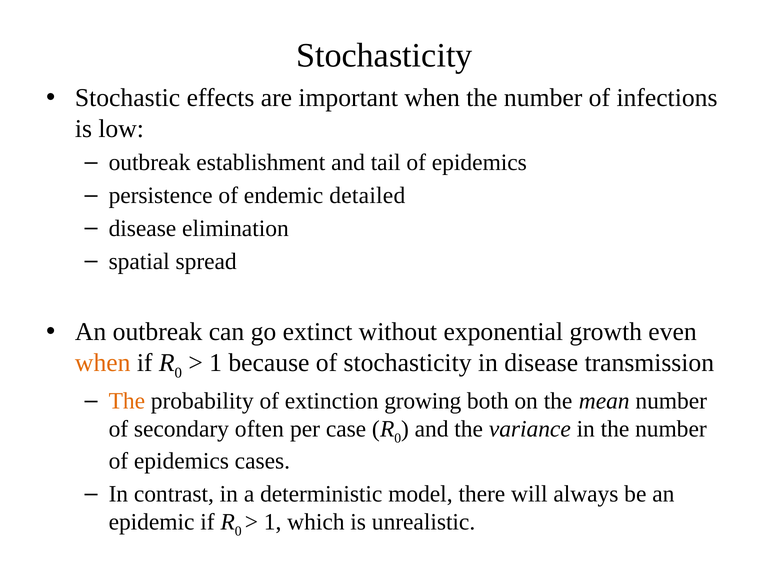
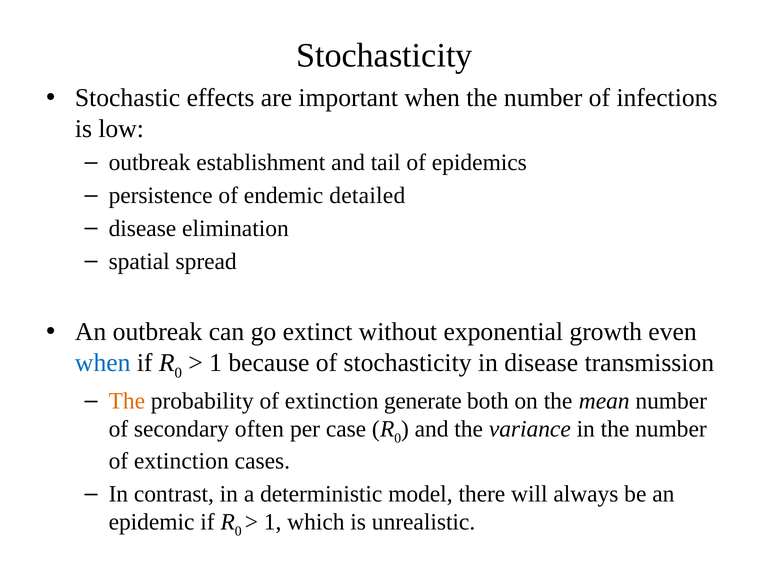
when colour: orange -> blue (103, 363)
growing: growing -> generate (423, 401)
epidemics: epidemics -> extinction (181, 461)
